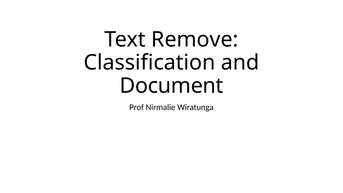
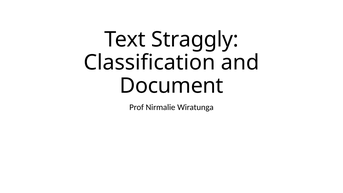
Remove: Remove -> Straggly (195, 39)
